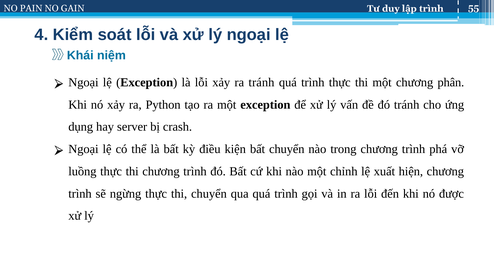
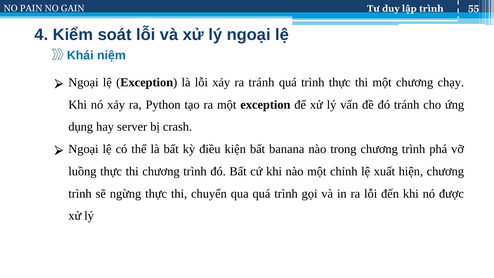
phân: phân -> chạy (451, 82)
bất chuyển: chuyển -> banana (287, 149)
